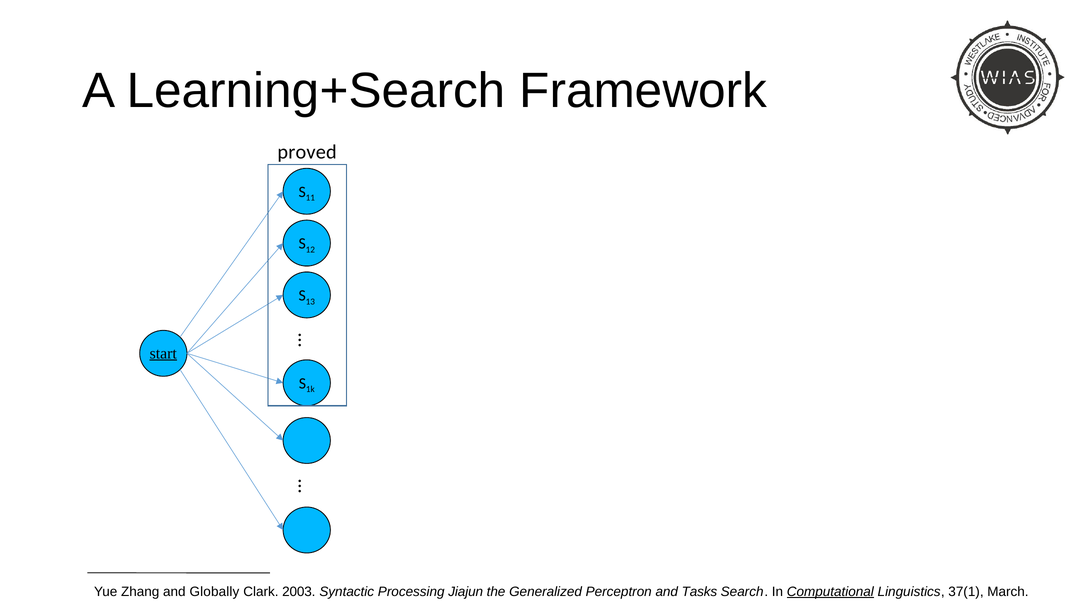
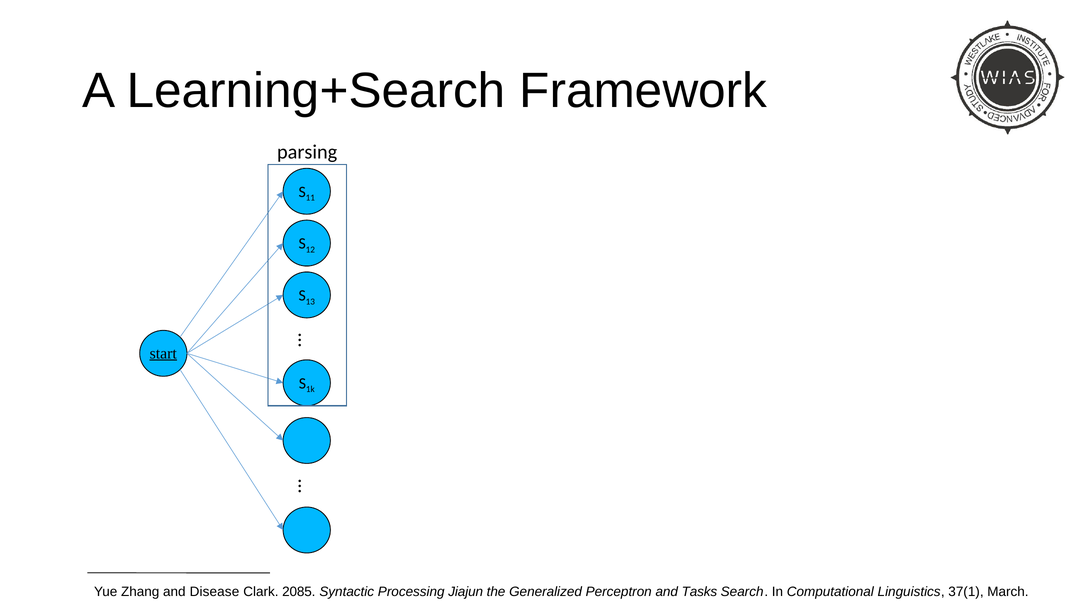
proved: proved -> parsing (307, 152)
Globally: Globally -> Disease (214, 591)
2003: 2003 -> 2085 (299, 591)
Computational underline: present -> none (830, 591)
